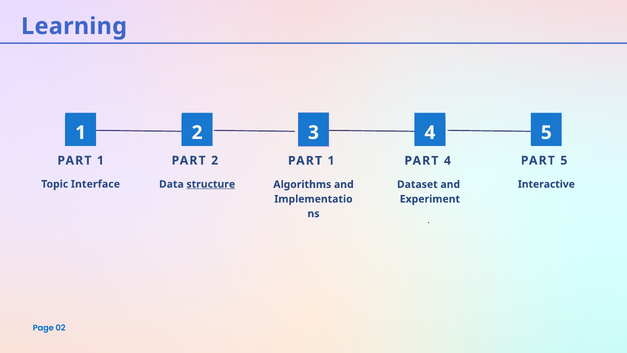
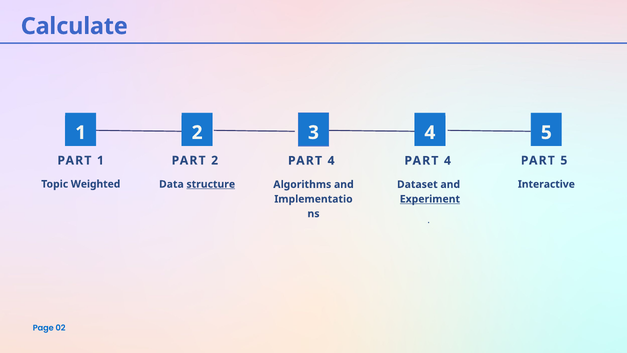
Learning: Learning -> Calculate (74, 26)
1: 1 -> 4 (331, 161)
Interface: Interface -> Weighted (96, 184)
Experiment underline: none -> present (430, 199)
